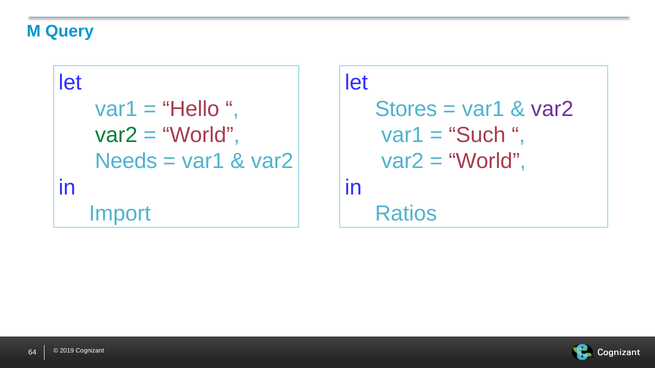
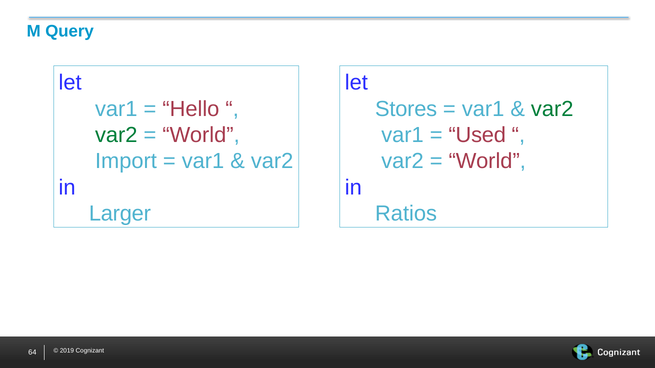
var2 colour: purple -> green (552, 109)
Such: Such -> Used (477, 135)
Needs: Needs -> Import (126, 161)
Import: Import -> Larger (120, 214)
